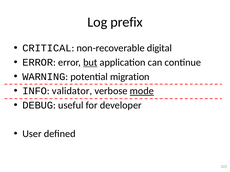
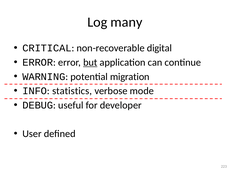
prefix: prefix -> many (126, 22)
validator: validator -> statistics (72, 91)
mode underline: present -> none (142, 91)
